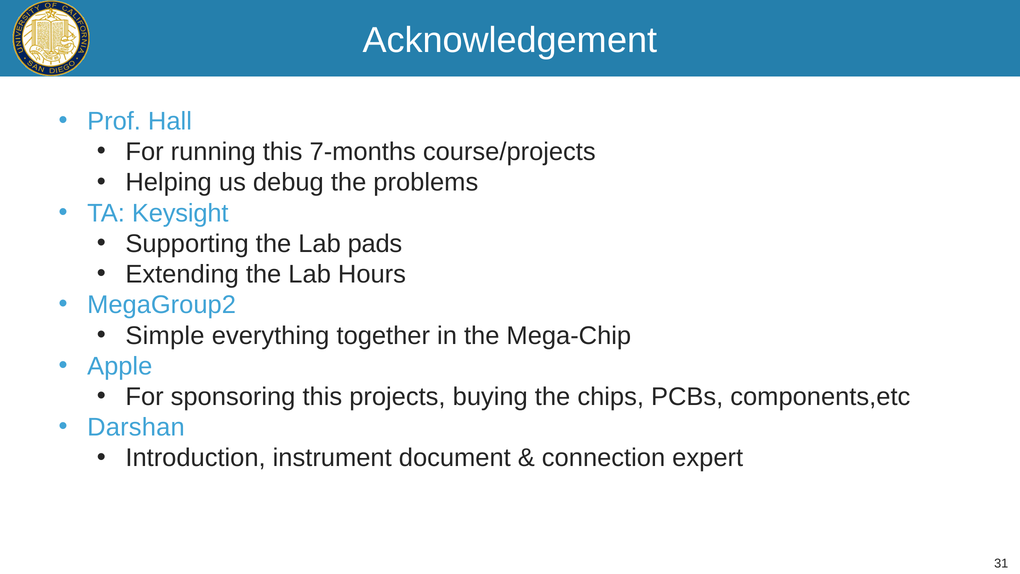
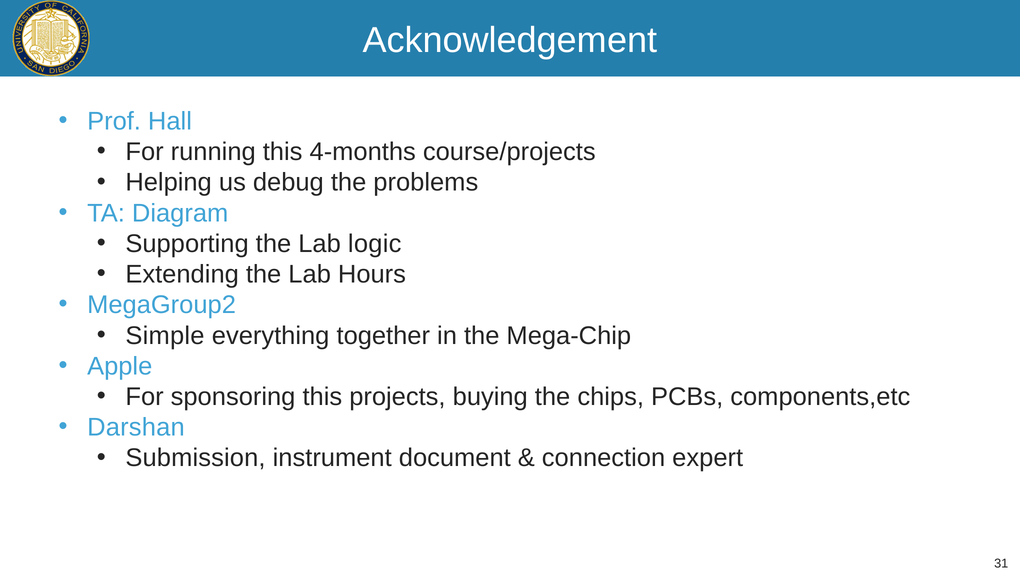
7-months: 7-months -> 4-months (363, 152)
Keysight: Keysight -> Diagram (180, 213)
pads: pads -> logic (375, 244)
Introduction: Introduction -> Submission (195, 458)
